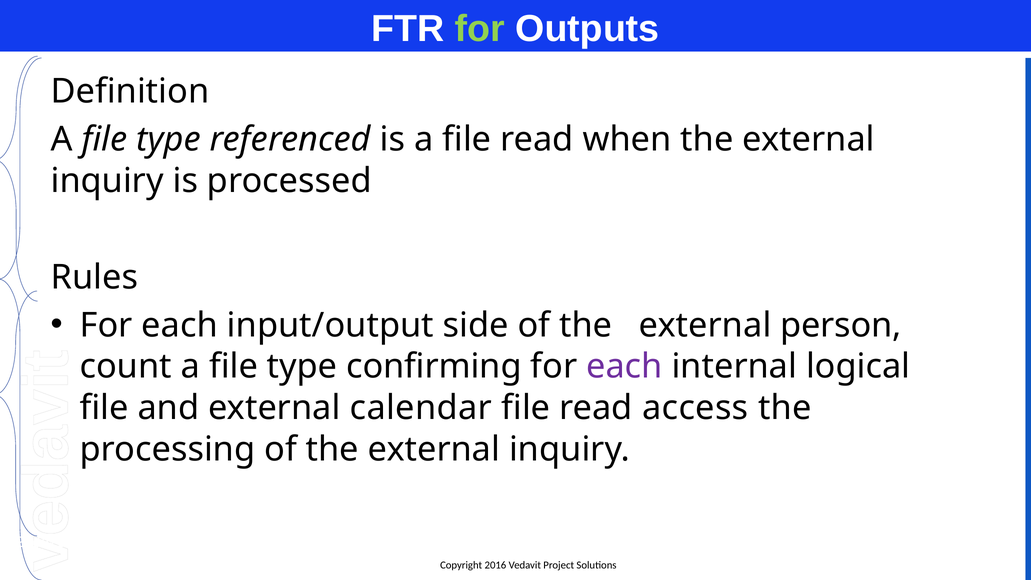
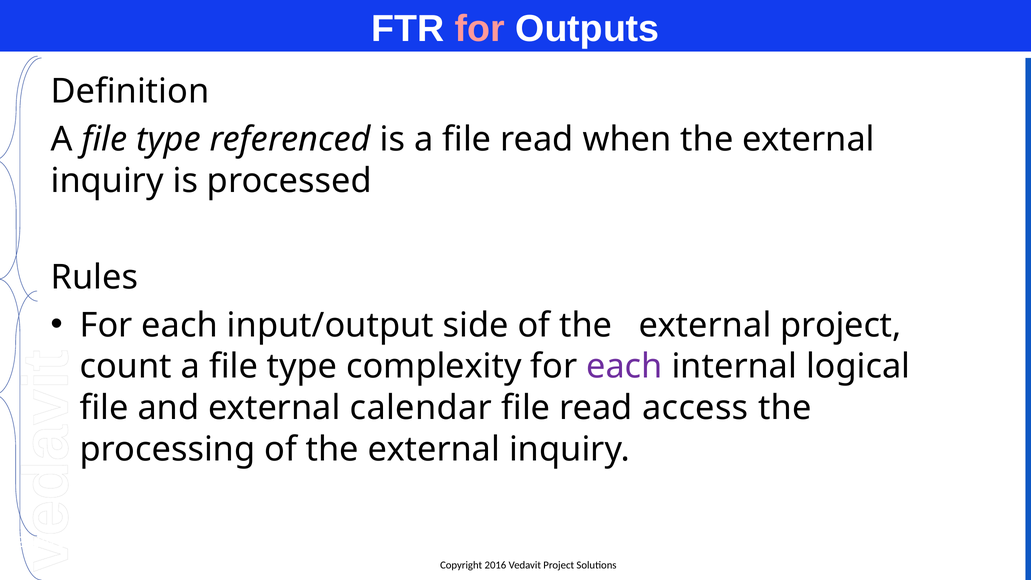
for colour: light green -> pink (480, 29)
external person: person -> project (841, 325)
confirming: confirming -> complexity (434, 367)
